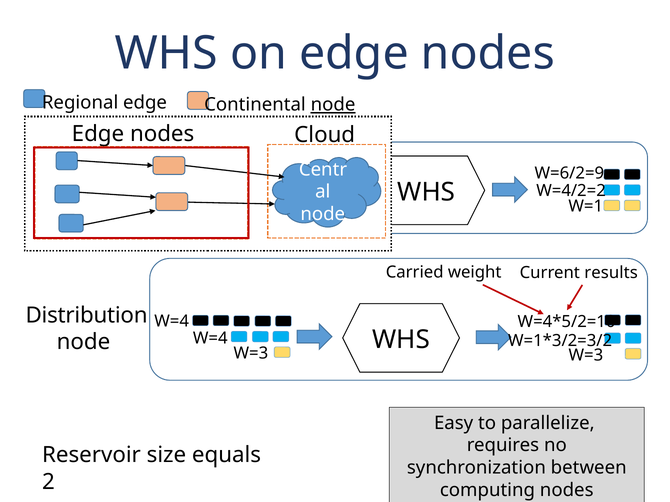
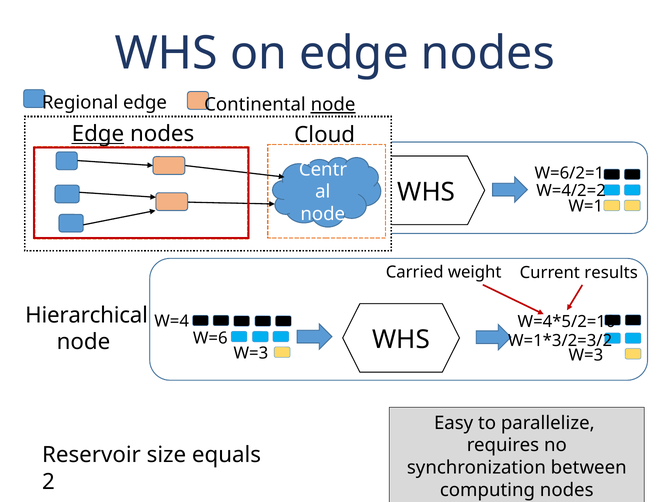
Edge underline: none -> present (98, 134)
W=6/2=9: W=6/2=9 -> W=6/2=1 (569, 173)
Distribution: Distribution -> Hierarchical (87, 316)
W=4: W=4 -> W=6 (210, 339)
